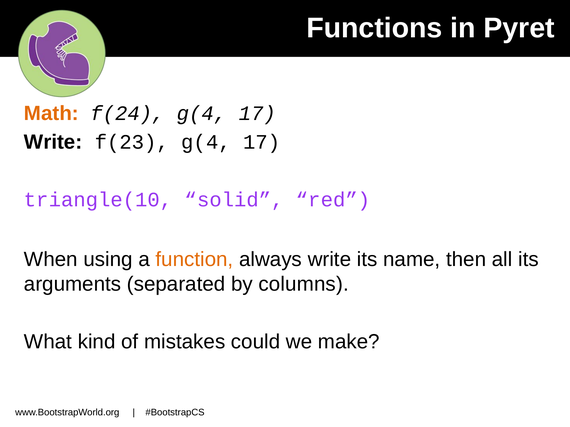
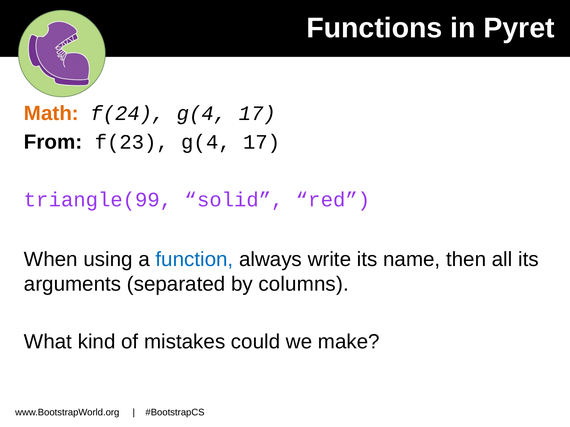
Write: Write -> From (53, 142)
triangle(10: triangle(10 -> triangle(99 (98, 200)
function colour: orange -> blue (194, 260)
